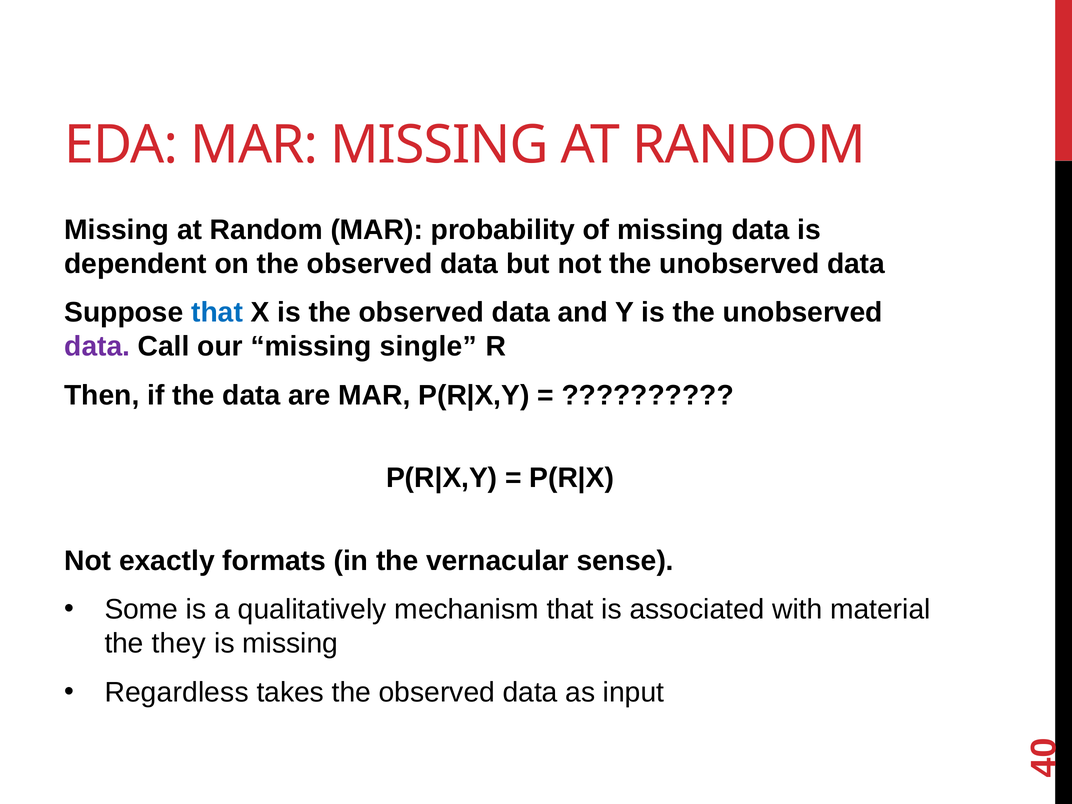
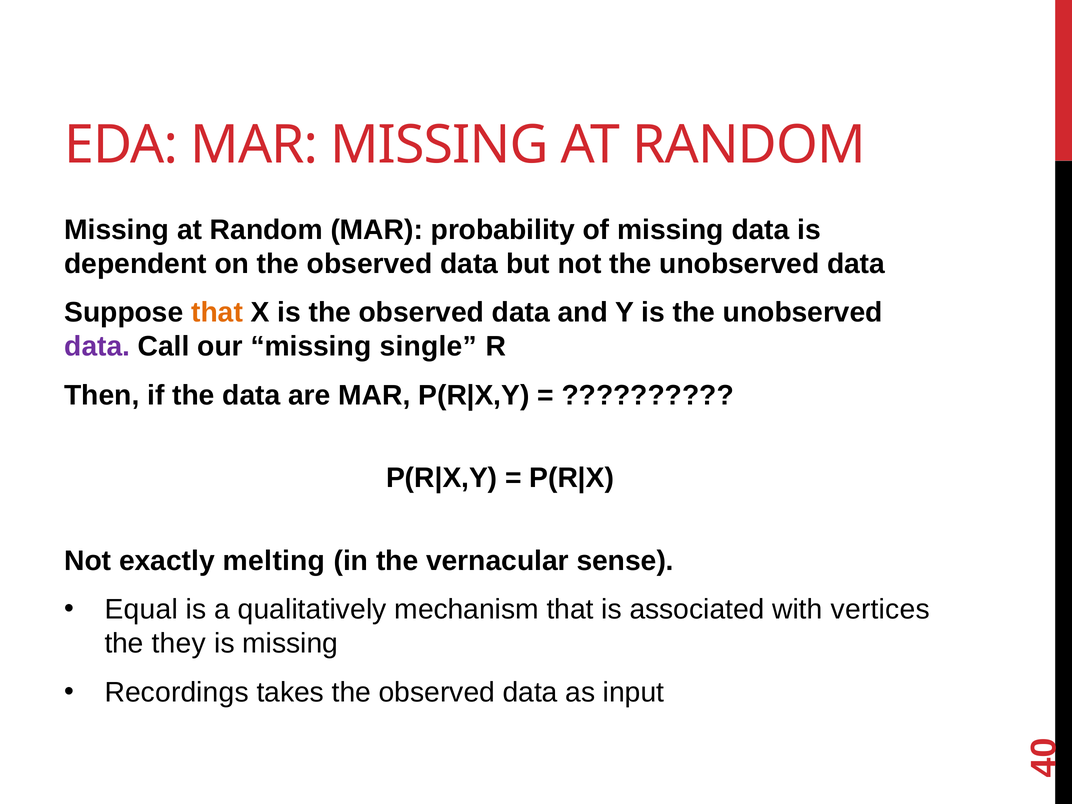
that colour: blue -> orange (217, 313)
formats: formats -> melting (274, 561)
Some: Some -> Equal (141, 610)
material: material -> vertices (880, 610)
Regardless: Regardless -> Recordings (177, 692)
